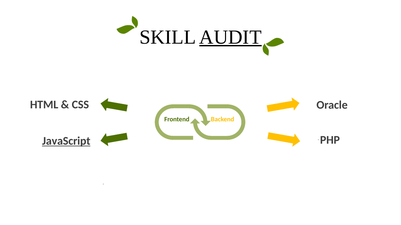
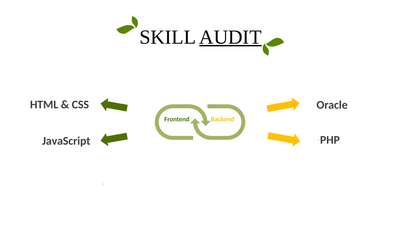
JavaScript underline: present -> none (66, 141)
